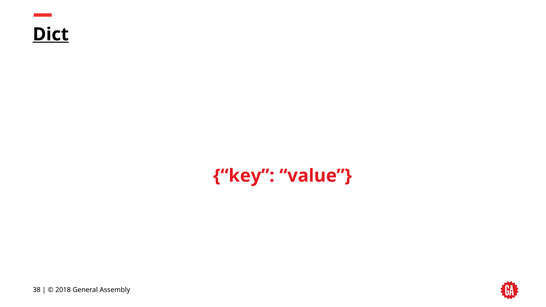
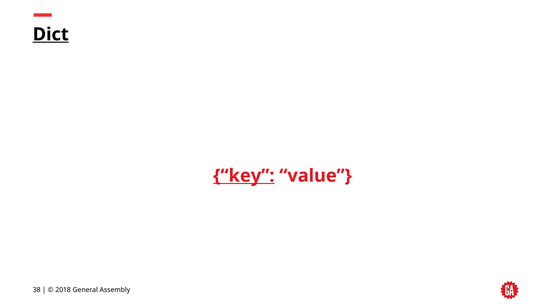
key underline: none -> present (244, 176)
